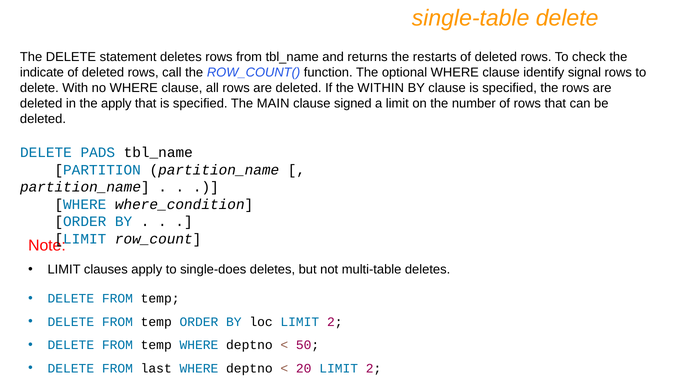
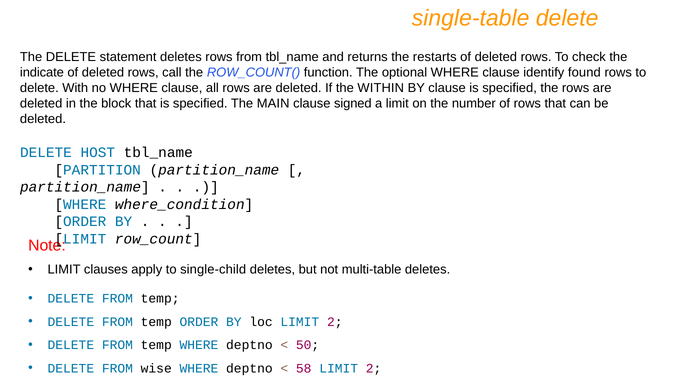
signal: signal -> found (584, 72)
the apply: apply -> block (116, 103)
PADS: PADS -> HOST (98, 153)
single-does: single-does -> single-child (213, 270)
last: last -> wise (156, 368)
20: 20 -> 58 (304, 368)
